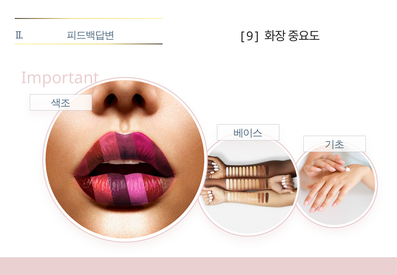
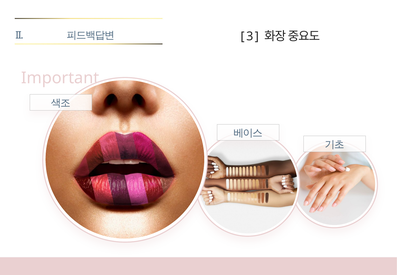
9: 9 -> 3 (250, 36)
